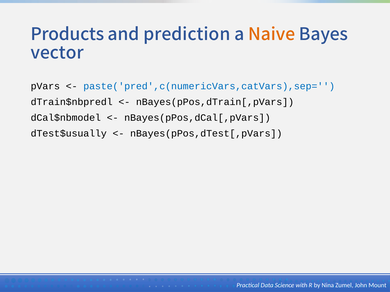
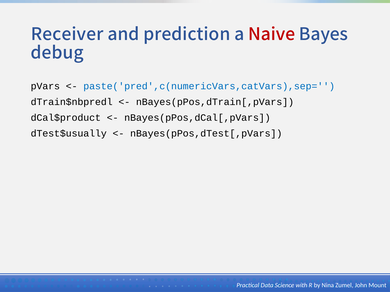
Products: Products -> Receiver (67, 34)
Naive colour: orange -> red (272, 34)
vector: vector -> debug (57, 53)
dCal$nbmodel: dCal$nbmodel -> dCal$product (66, 118)
